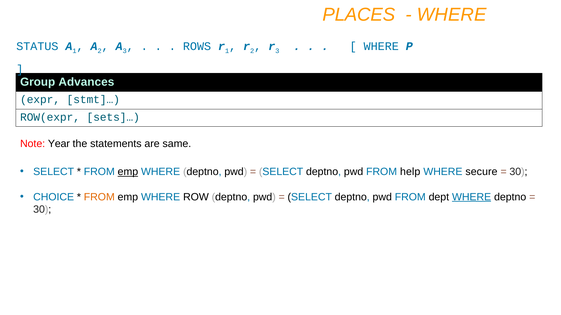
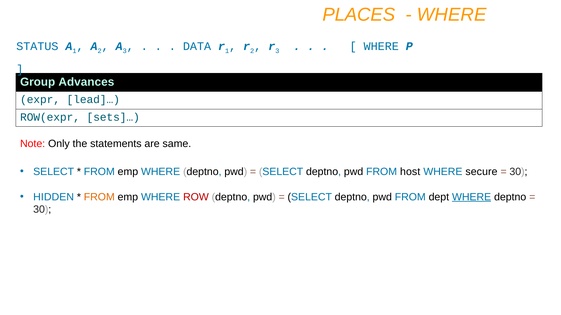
ROWS: ROWS -> DATA (197, 46)
stmt]…: stmt]… -> lead]… (93, 100)
Year: Year -> Only (59, 144)
emp underline: present -> none (128, 172)
help: help -> host (410, 172)
CHOICE: CHOICE -> HIDDEN (54, 197)
ROW colour: black -> red (196, 197)
